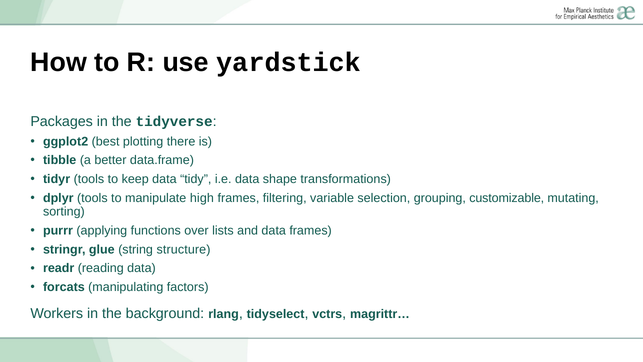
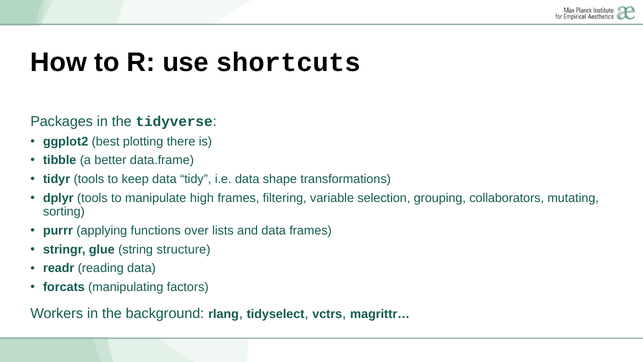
yardstick: yardstick -> shortcuts (289, 62)
customizable: customizable -> collaborators (507, 198)
